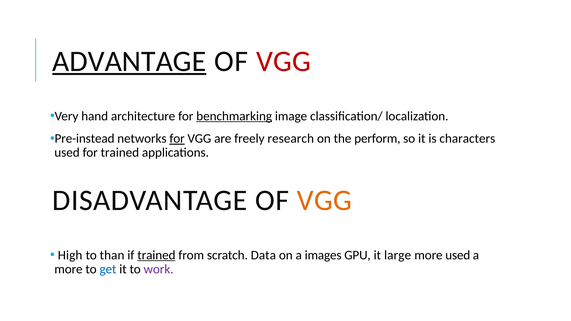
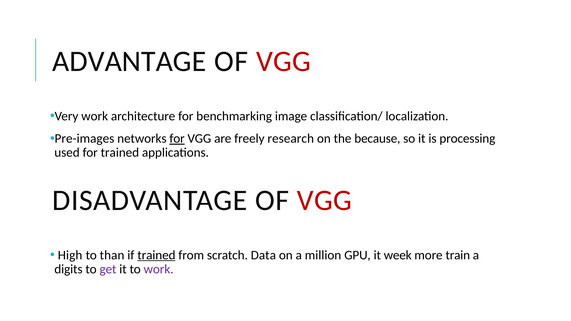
ADVANTAGE underline: present -> none (129, 61)
Very hand: hand -> work (95, 116)
benchmarking underline: present -> none (234, 116)
Pre-instead: Pre-instead -> Pre-images (84, 139)
perform: perform -> because (377, 139)
characters: characters -> processing (467, 139)
VGG colour: orange -> red (324, 200)
images: images -> million (323, 255)
large: large -> week (398, 255)
more used: used -> train (458, 255)
more: more -> digits (68, 269)
get colour: blue -> purple (108, 269)
